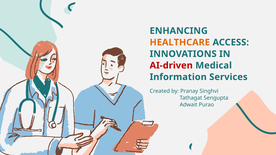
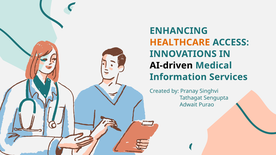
AI-driven colour: red -> black (171, 66)
